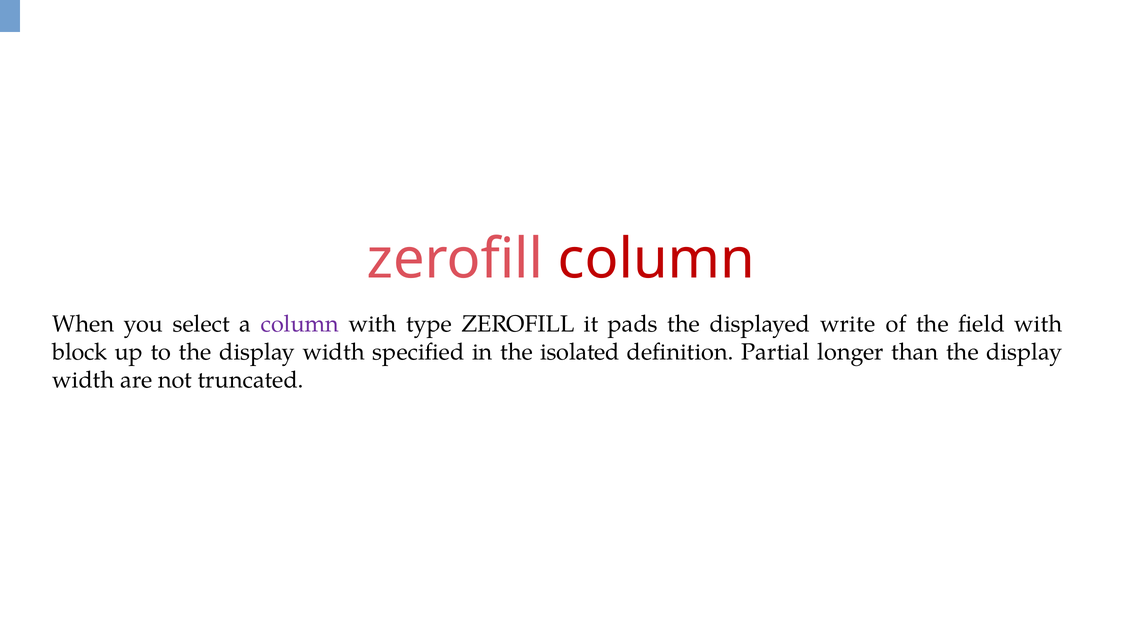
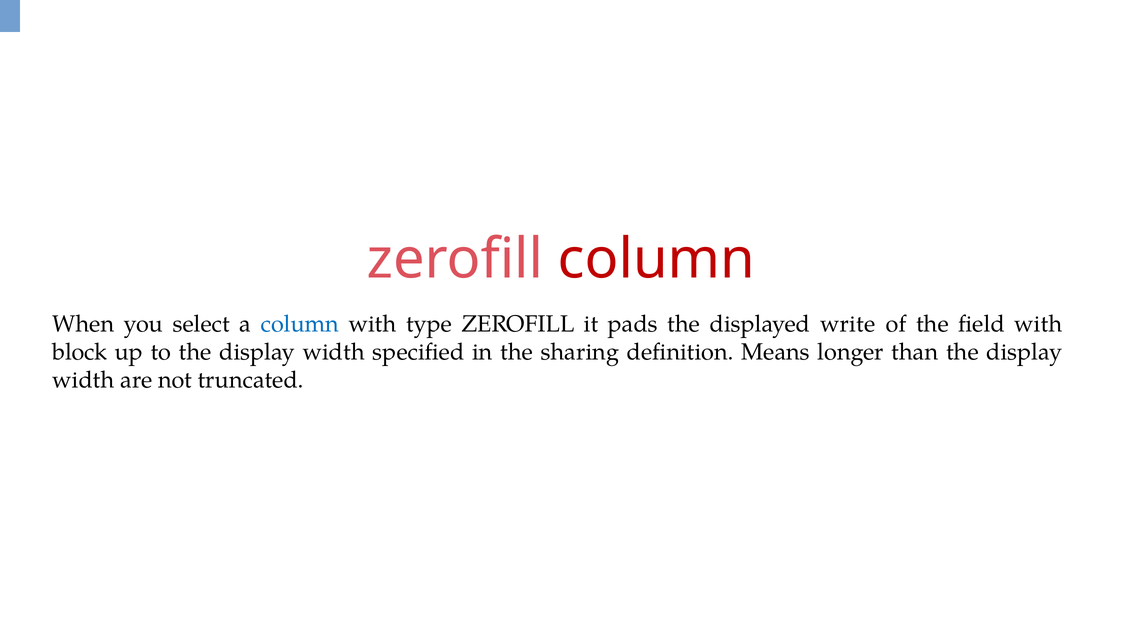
column colour: purple -> blue (300, 324)
isolated: isolated -> sharing (580, 352)
Partial: Partial -> Means (775, 352)
